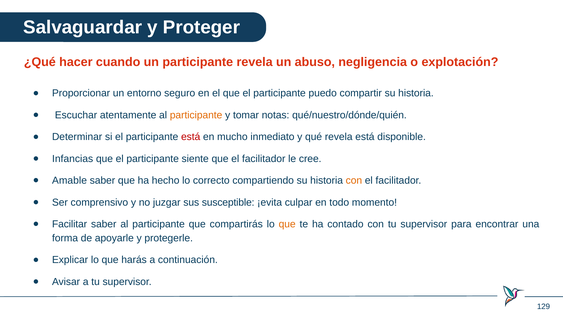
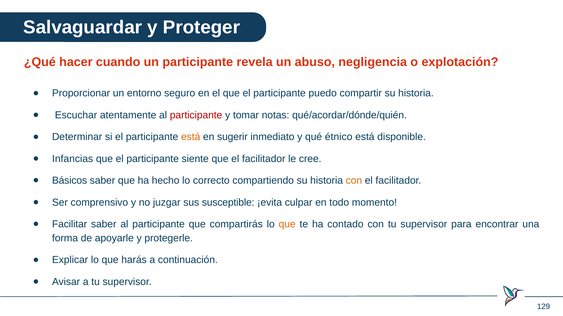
participante colour: orange -> red (196, 115)
qué/nuestro/dónde/quién: qué/nuestro/dónde/quién -> qué/acordar/dónde/quién (349, 115)
está colour: red -> orange (191, 137)
mucho: mucho -> sugerir (232, 137)
qué revela: revela -> étnico (339, 137)
Amable: Amable -> Básicos (70, 181)
